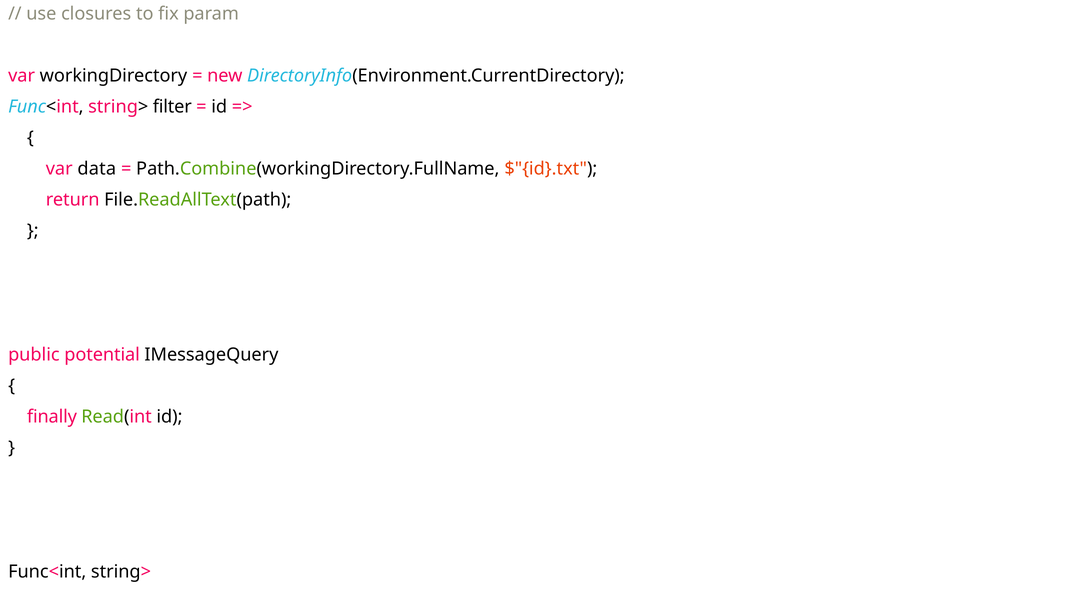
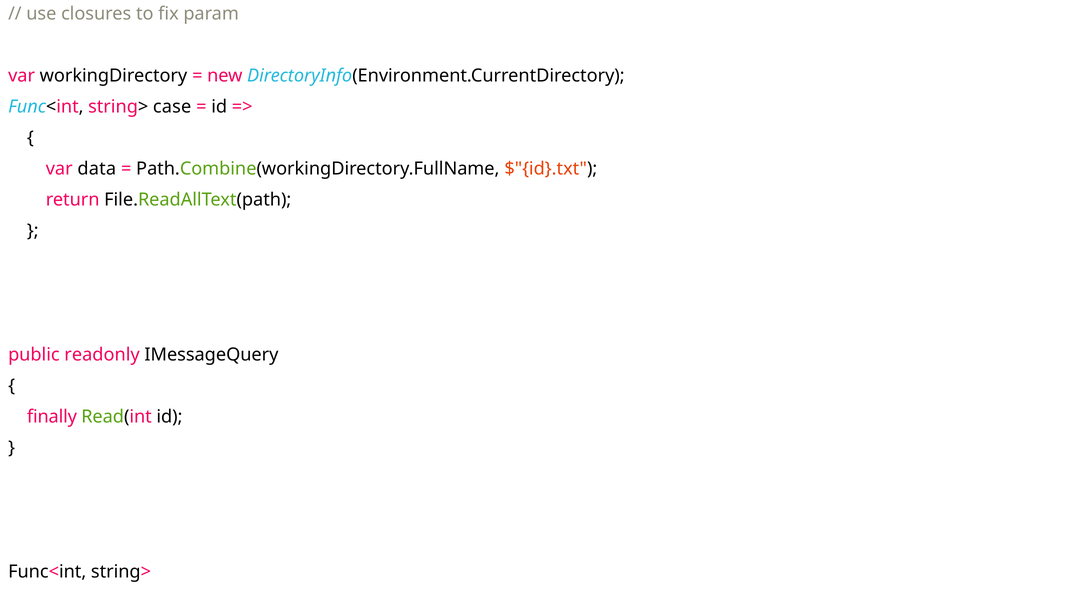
filter: filter -> case (172, 107)
potential: potential -> readonly (102, 355)
